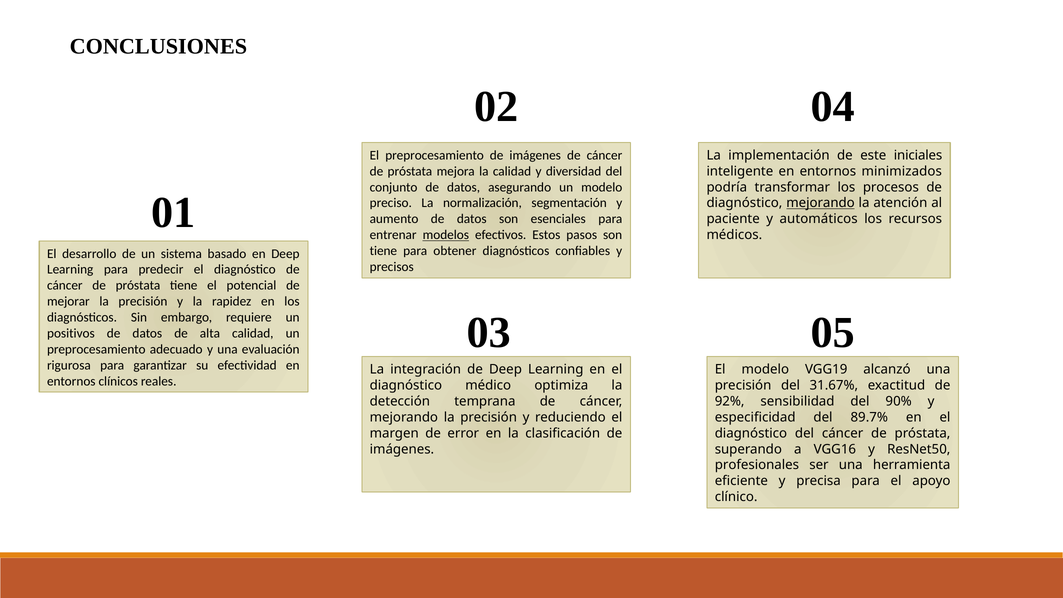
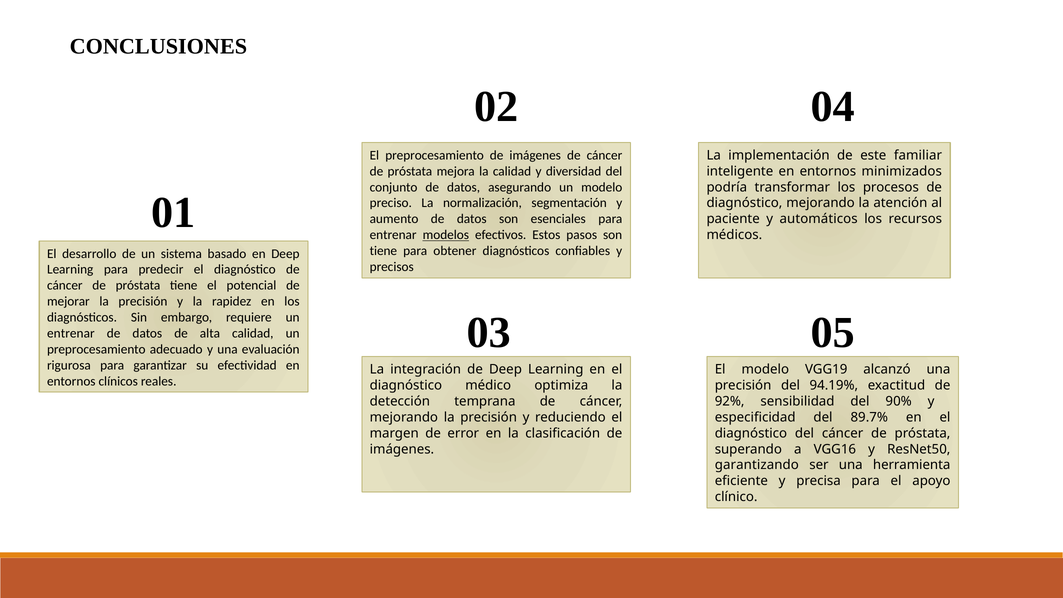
iniciales: iniciales -> familiar (918, 155)
mejorando underline: present -> none (821, 203)
positivos: positivos -> entrenar (71, 333)
31.67%: 31.67% -> 94.19% (834, 385)
profesionales: profesionales -> garantizando (757, 465)
